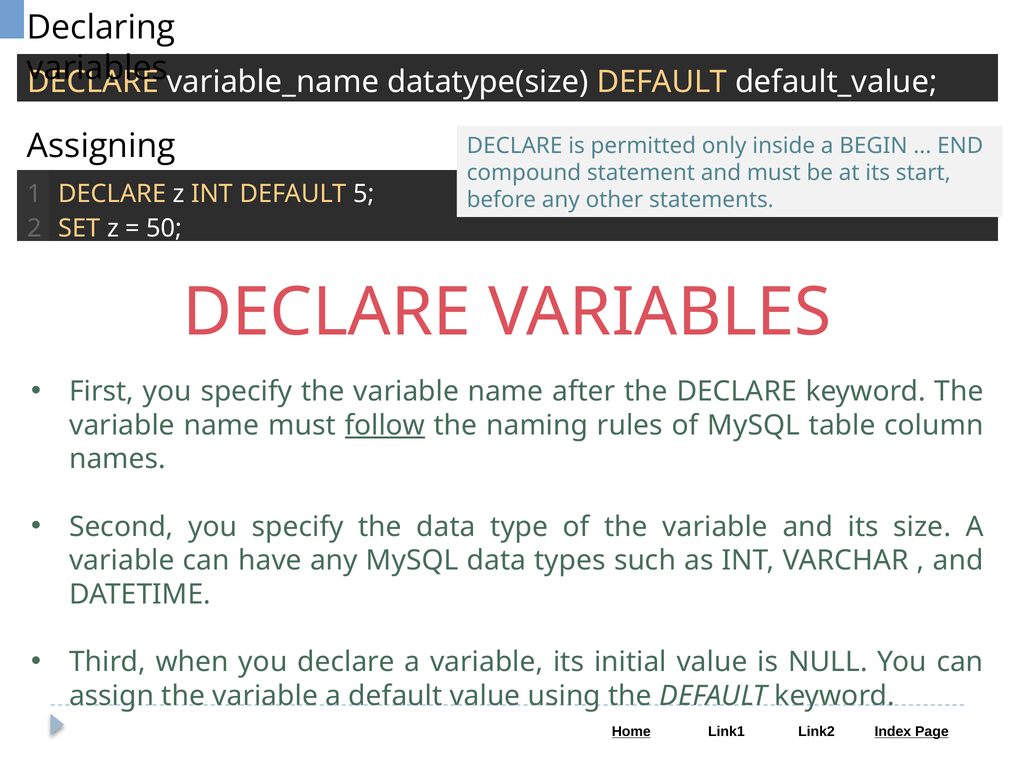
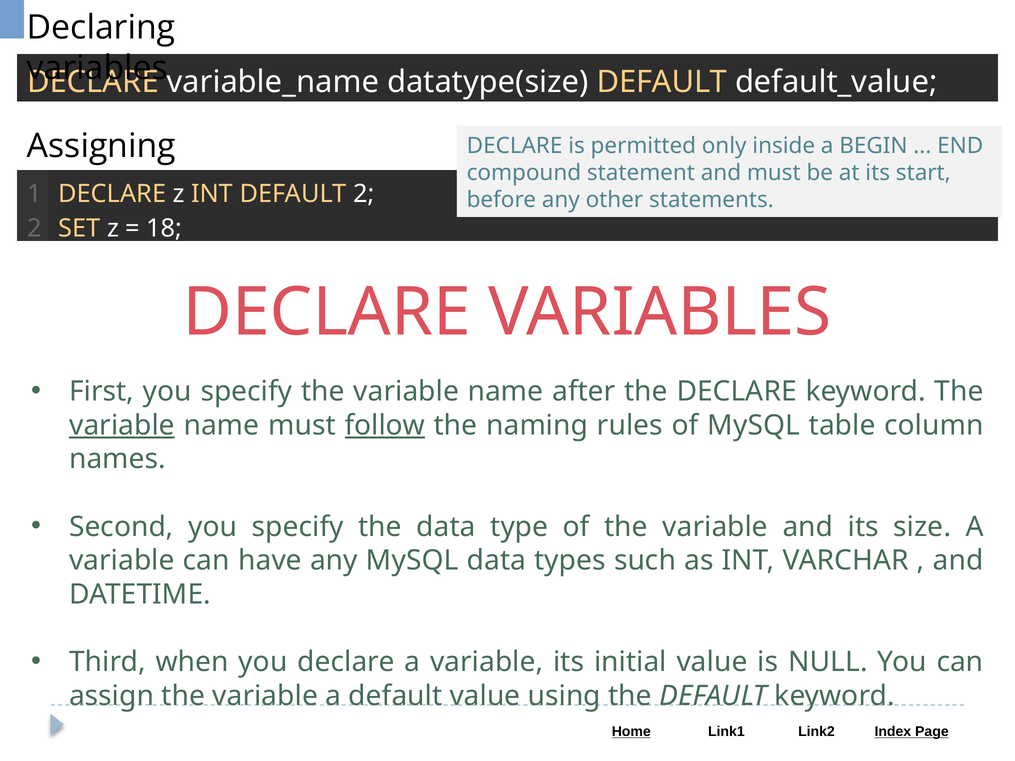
DEFAULT 5: 5 -> 2 (364, 194)
50: 50 -> 18 (164, 229)
variable underline: none -> present (122, 425)
